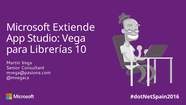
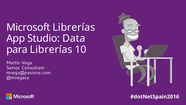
Microsoft Extiende: Extiende -> Librerías (74, 27)
Studio Vega: Vega -> Data (74, 38)
